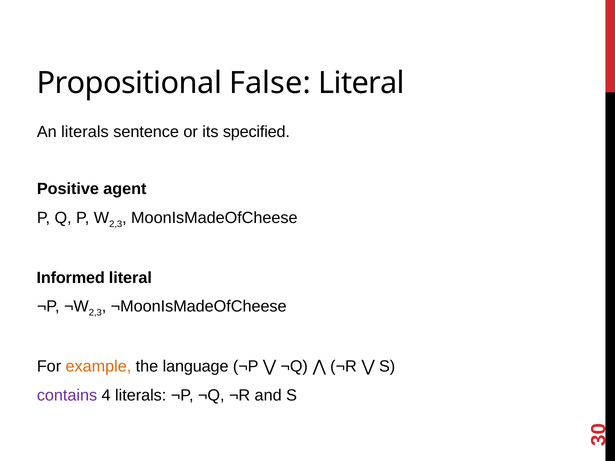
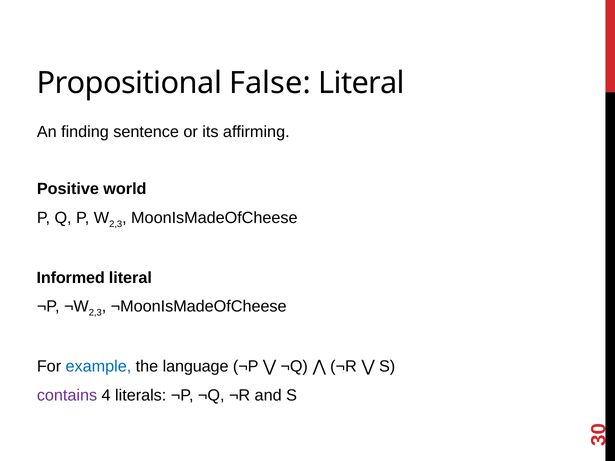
An literals: literals -> finding (85, 132)
specified: specified -> affirming (256, 132)
agent: agent -> world (125, 189)
example colour: orange -> blue (98, 367)
